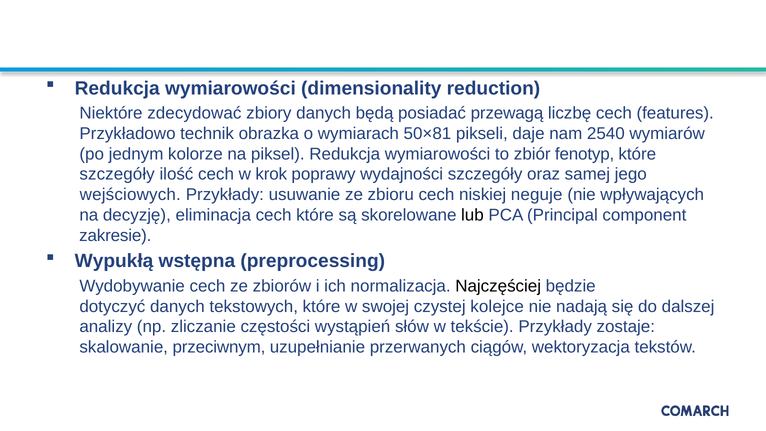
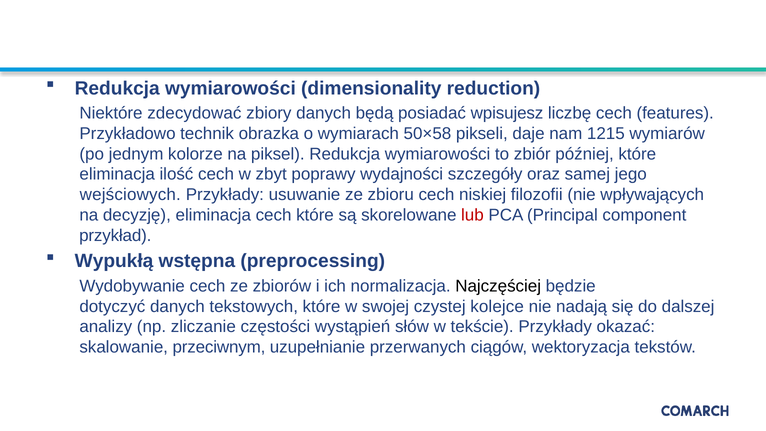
przewagą: przewagą -> wpisujesz (507, 113)
50×81: 50×81 -> 50×58 (427, 133)
2540: 2540 -> 1215 (606, 133)
fenotyp: fenotyp -> później (585, 154)
szczegóły: szczegóły -> eliminacja (117, 174)
krok: krok -> zbyt (271, 174)
neguje: neguje -> filozofii (537, 195)
lub colour: black -> red (472, 215)
zakresie: zakresie -> przykład (115, 235)
zostaje: zostaje -> okazać (626, 327)
